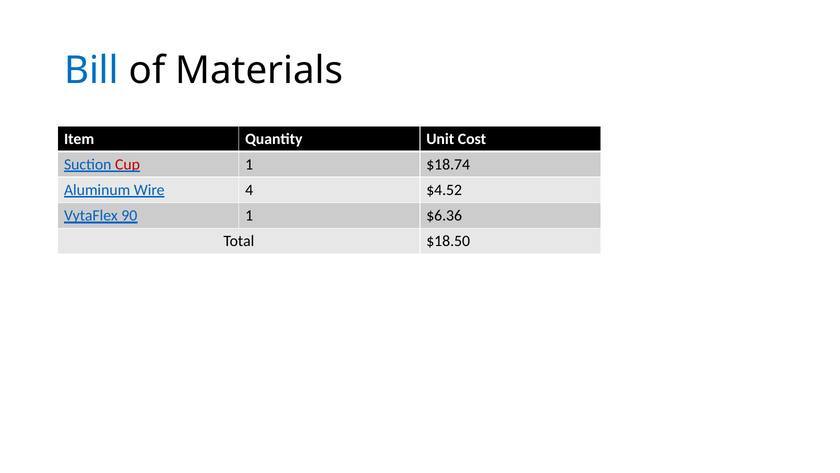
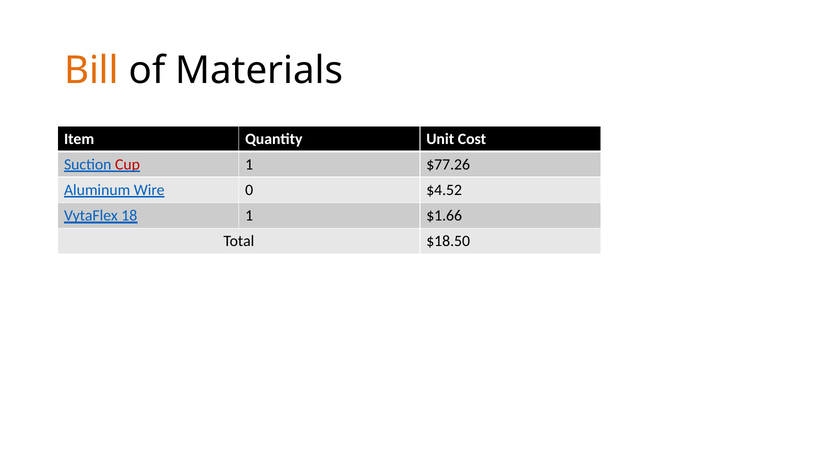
Bill colour: blue -> orange (91, 71)
$18.74: $18.74 -> $77.26 (448, 164)
4: 4 -> 0 (249, 190)
90: 90 -> 18 (129, 215)
$6.36: $6.36 -> $1.66 (444, 215)
